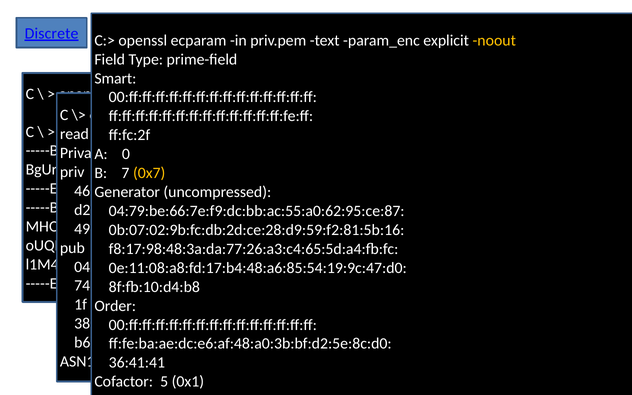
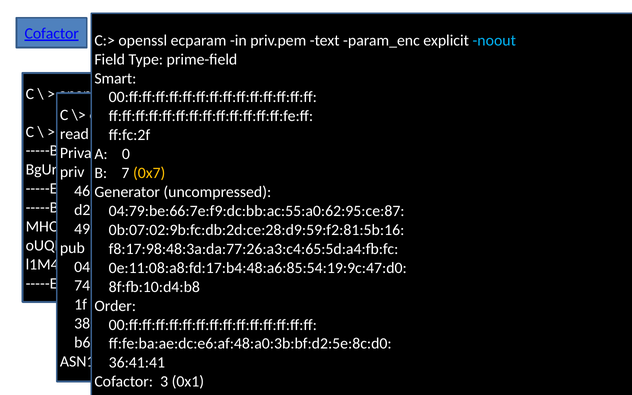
Discrete: Discrete -> Cofactor (52, 34)
noout colour: yellow -> light blue (494, 40)
5: 5 -> 3 (164, 382)
